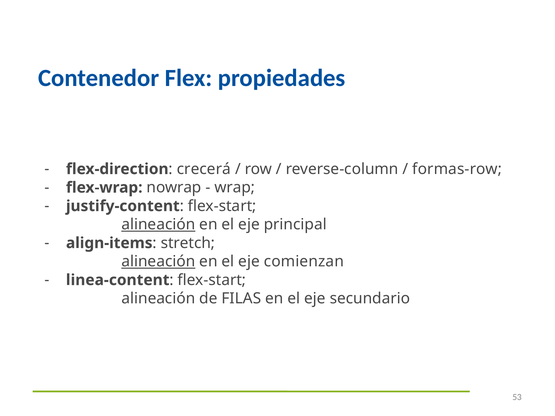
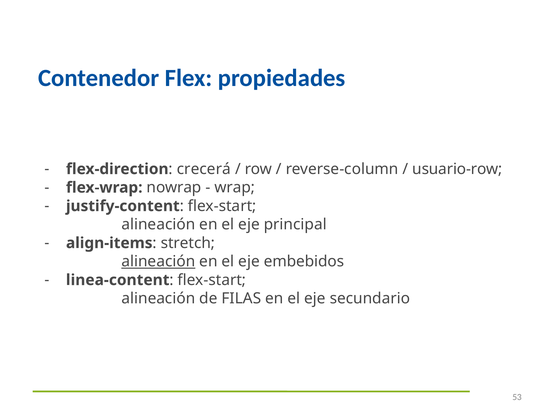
formas-row: formas-row -> usuario-row (457, 169)
alineación underline: present -> none (158, 225)
comienzan: comienzan -> embebidos (304, 262)
